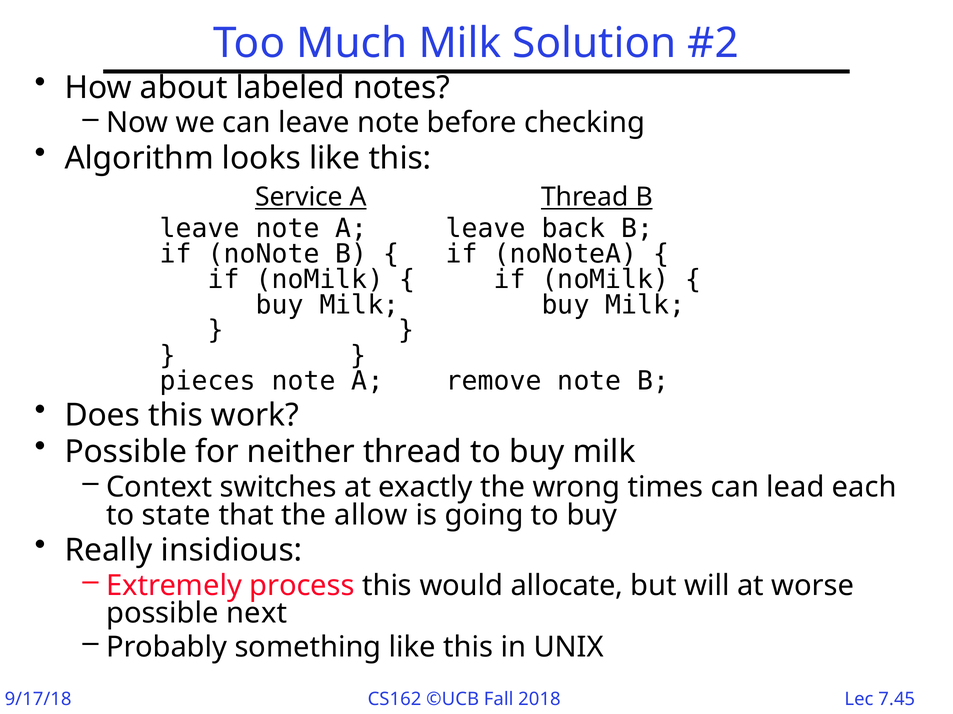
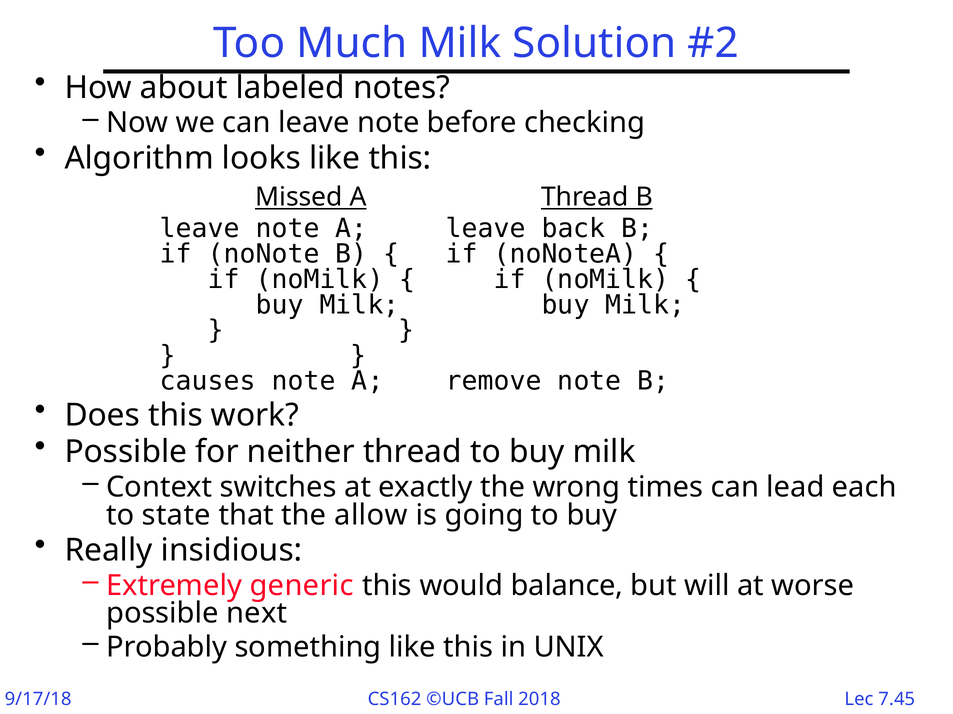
Service: Service -> Missed (299, 197)
pieces: pieces -> causes (208, 381)
process: process -> generic (302, 586)
allocate: allocate -> balance (567, 586)
